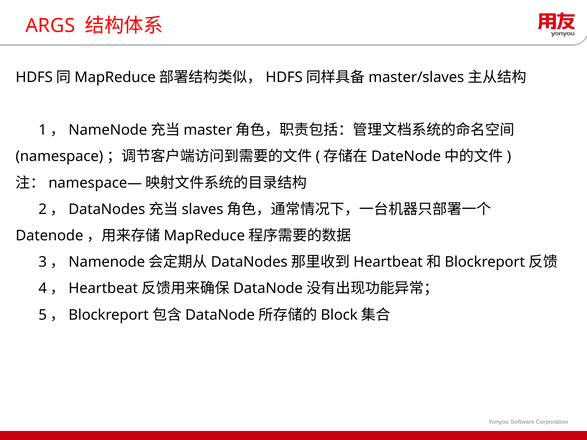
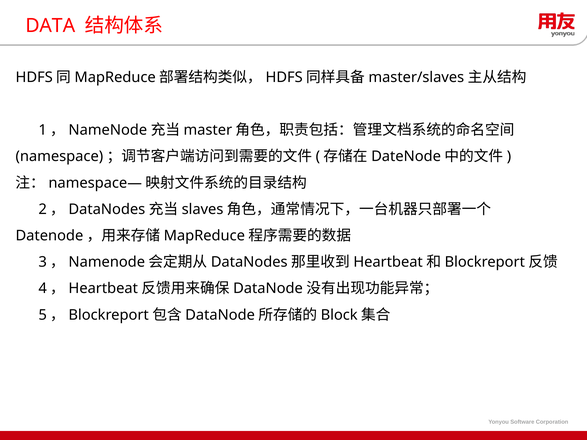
ARGS: ARGS -> DATA (50, 26)
